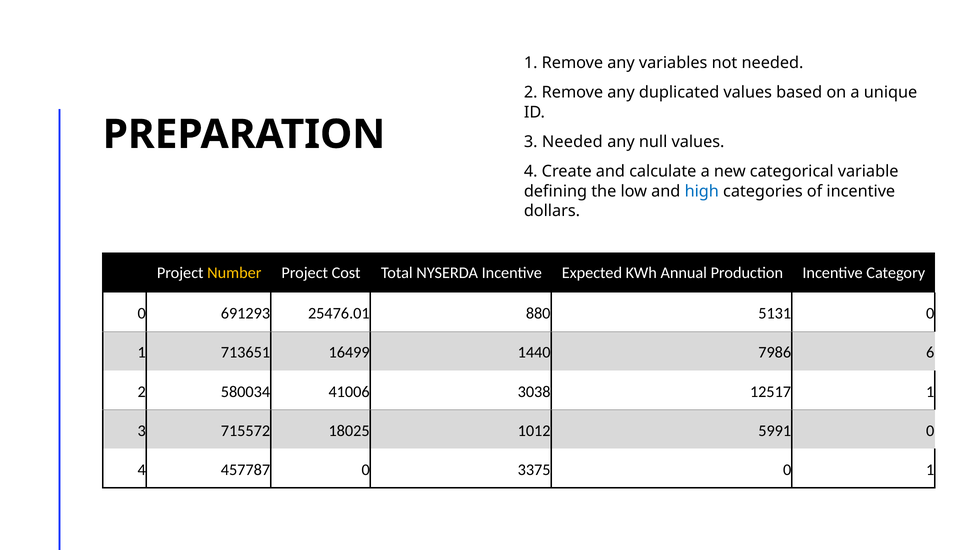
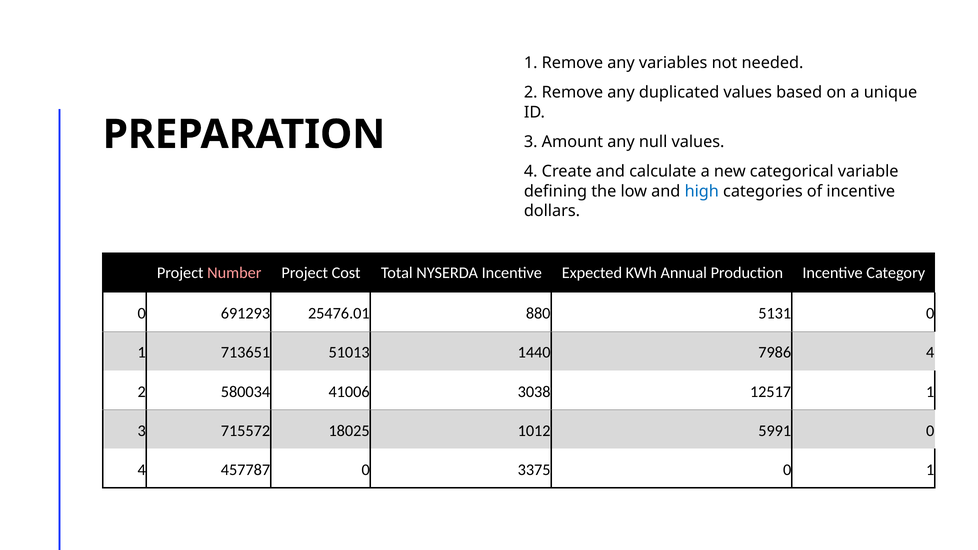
3 Needed: Needed -> Amount (572, 142)
Number colour: yellow -> pink (234, 273)
16499: 16499 -> 51013 (349, 353)
7986 6: 6 -> 4 (930, 353)
